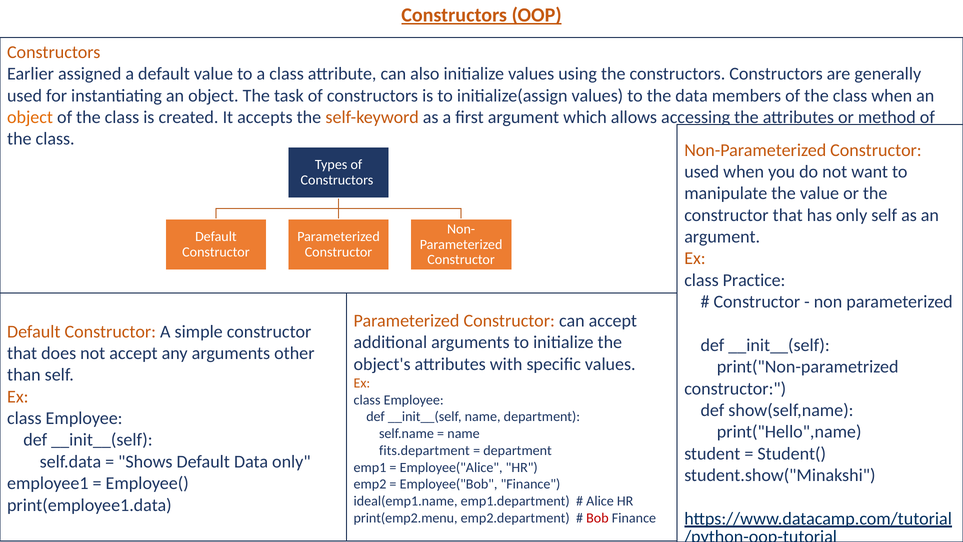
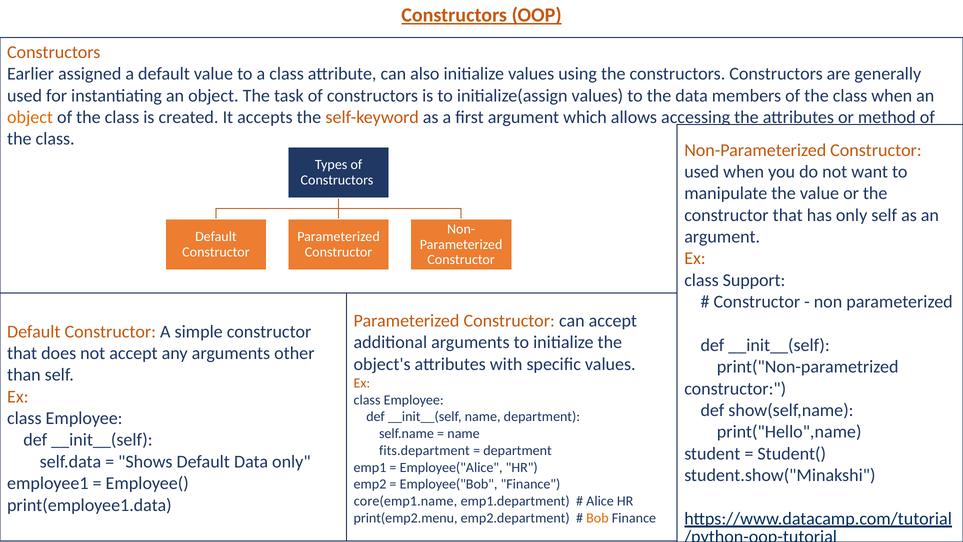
Practice: Practice -> Support (754, 280)
ideal(emp1.name: ideal(emp1.name -> core(emp1.name (405, 501)
Bob colour: red -> orange (597, 518)
